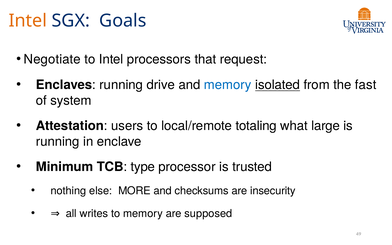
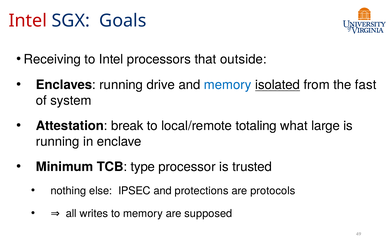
Intel colour: orange -> red (28, 21)
Negotiate: Negotiate -> Receiving (52, 59)
request: request -> outside (243, 59)
users: users -> break (127, 126)
MORE: MORE -> IPSEC (134, 191)
checksums: checksums -> protections (202, 191)
insecurity: insecurity -> protocols (273, 191)
